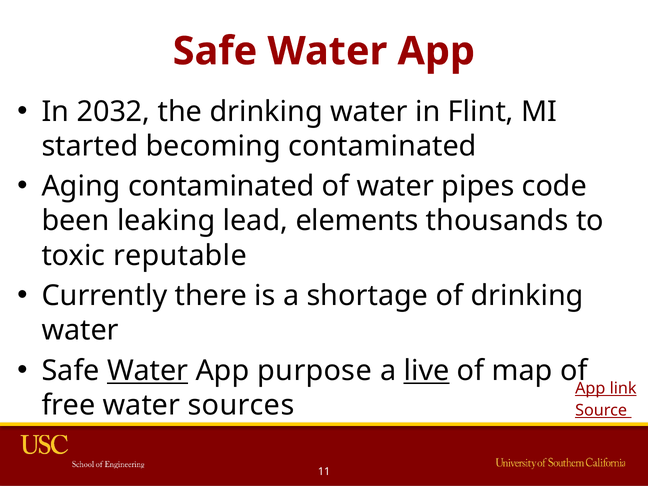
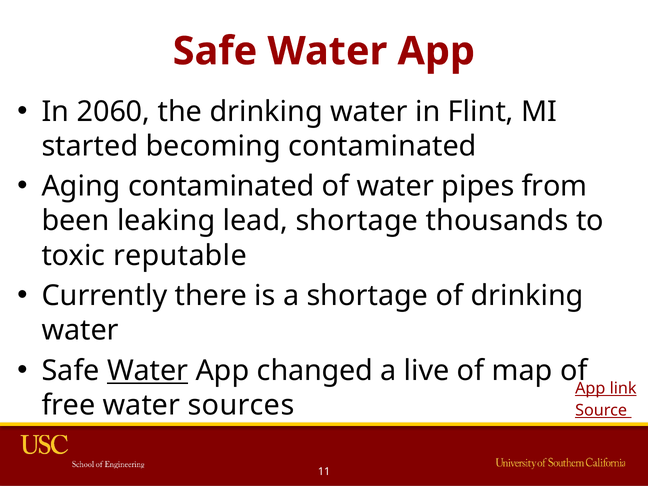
2032: 2032 -> 2060 (113, 112)
code: code -> from (554, 186)
lead elements: elements -> shortage (357, 221)
purpose: purpose -> changed (315, 371)
live underline: present -> none (427, 371)
